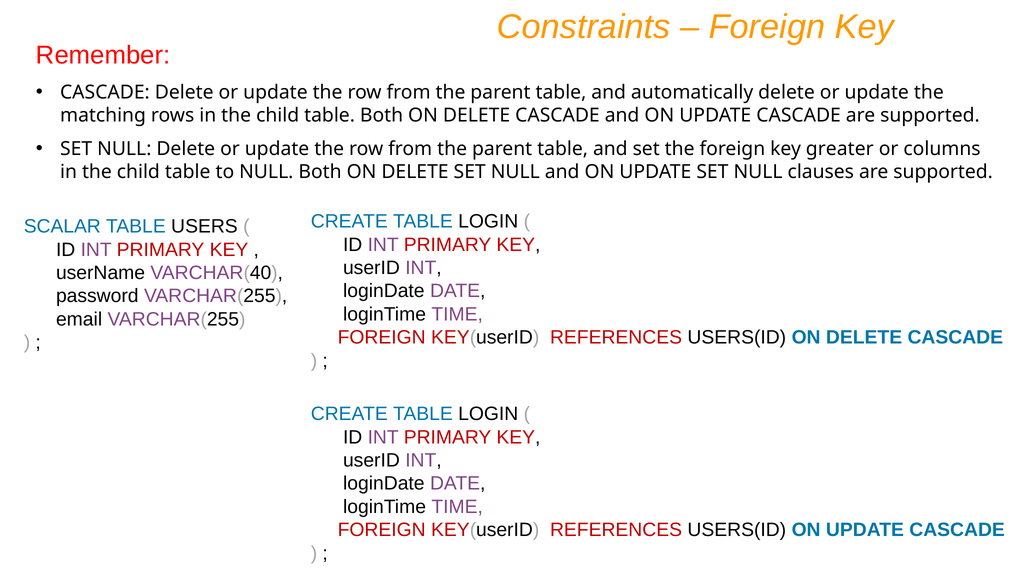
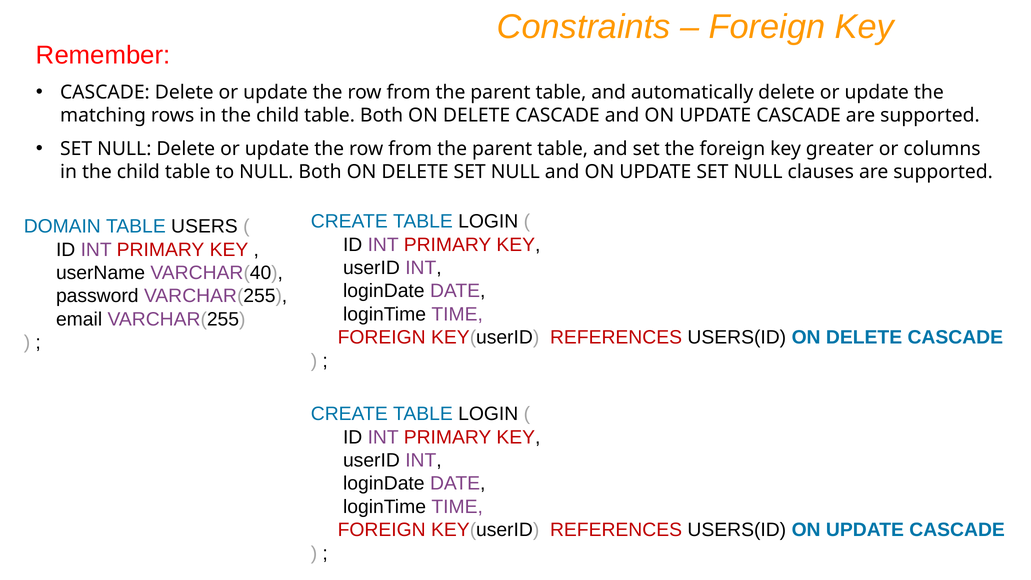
SCALAR: SCALAR -> DOMAIN (62, 226)
